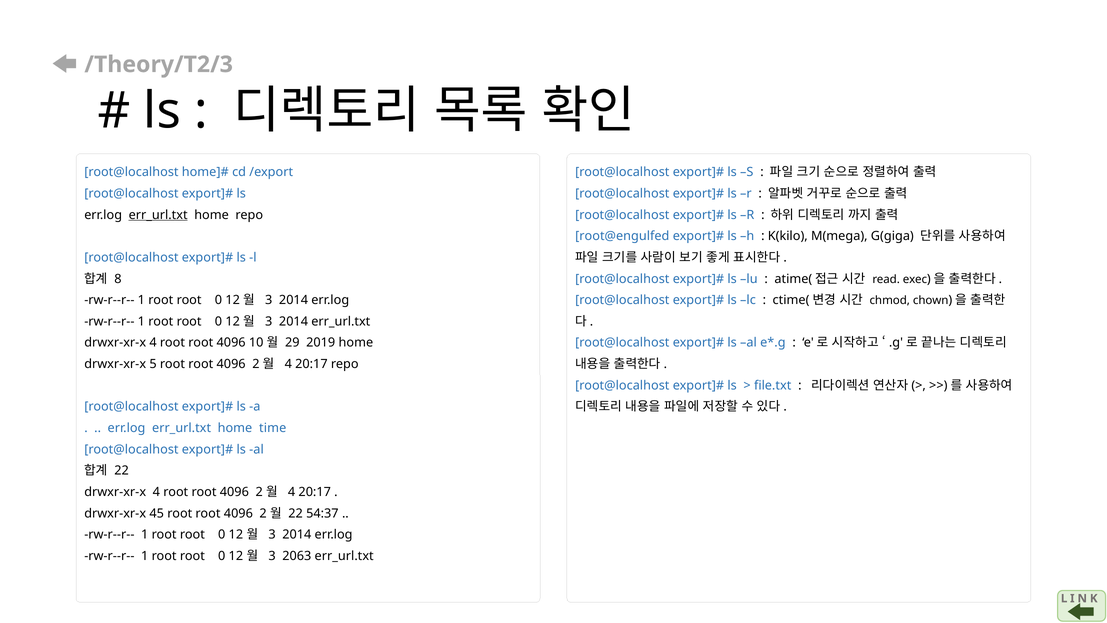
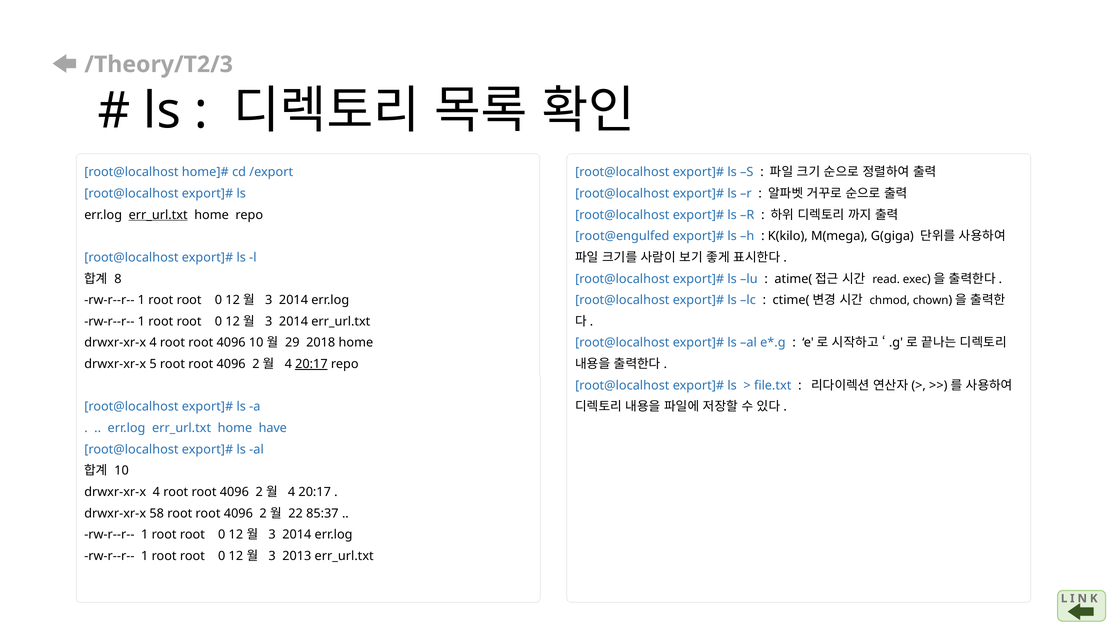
2019: 2019 -> 2018 (321, 343)
20:17 underline: none -> present (311, 364)
time: time -> have (273, 428)
22: 22 -> 10 (122, 470)
45: 45 -> 58 (157, 513)
54:37: 54:37 -> 85:37 (322, 513)
2063: 2063 -> 2013 (297, 556)
